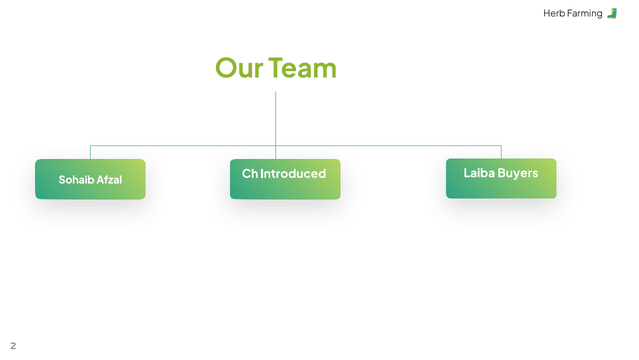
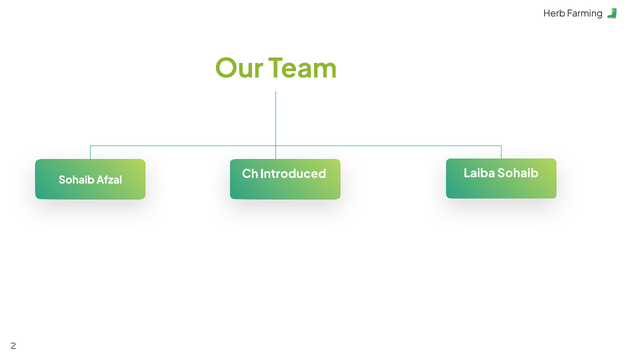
Laiba Buyers: Buyers -> Sohaib (518, 173)
